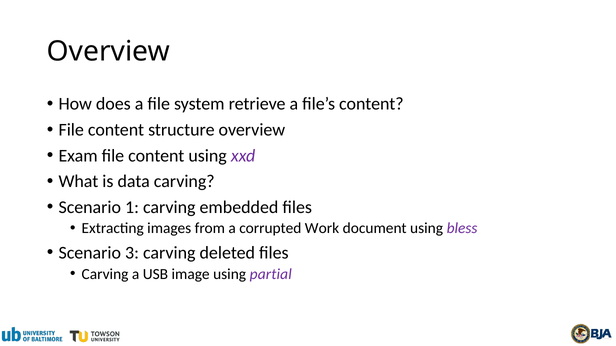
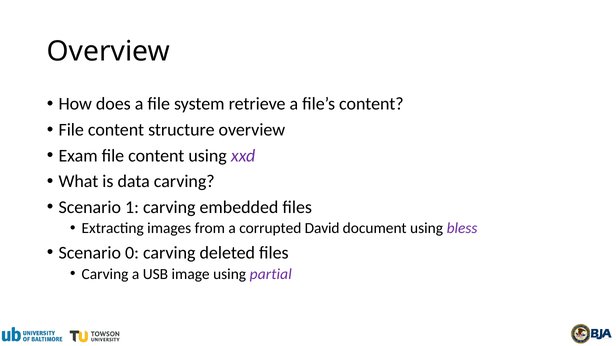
Work: Work -> David (322, 229)
3: 3 -> 0 (132, 253)
